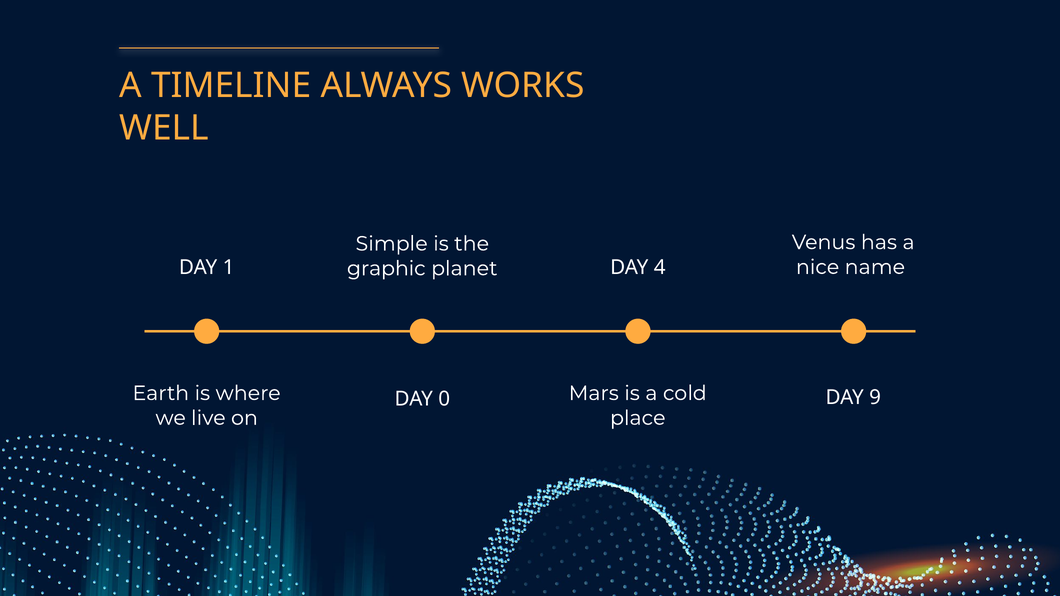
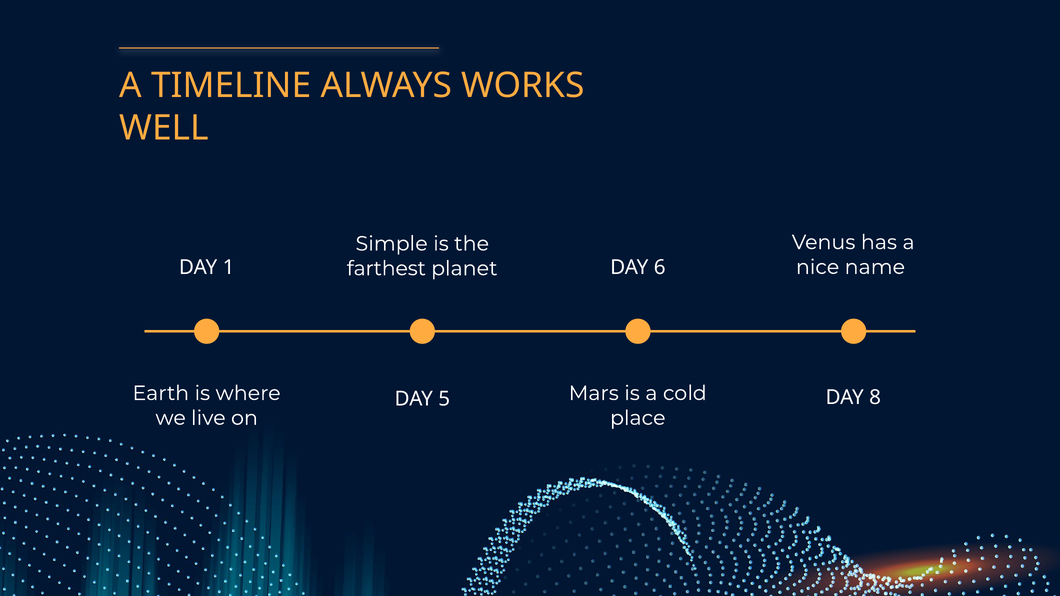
4: 4 -> 6 (660, 268)
graphic: graphic -> farthest (386, 269)
9: 9 -> 8 (875, 398)
0: 0 -> 5 (444, 399)
